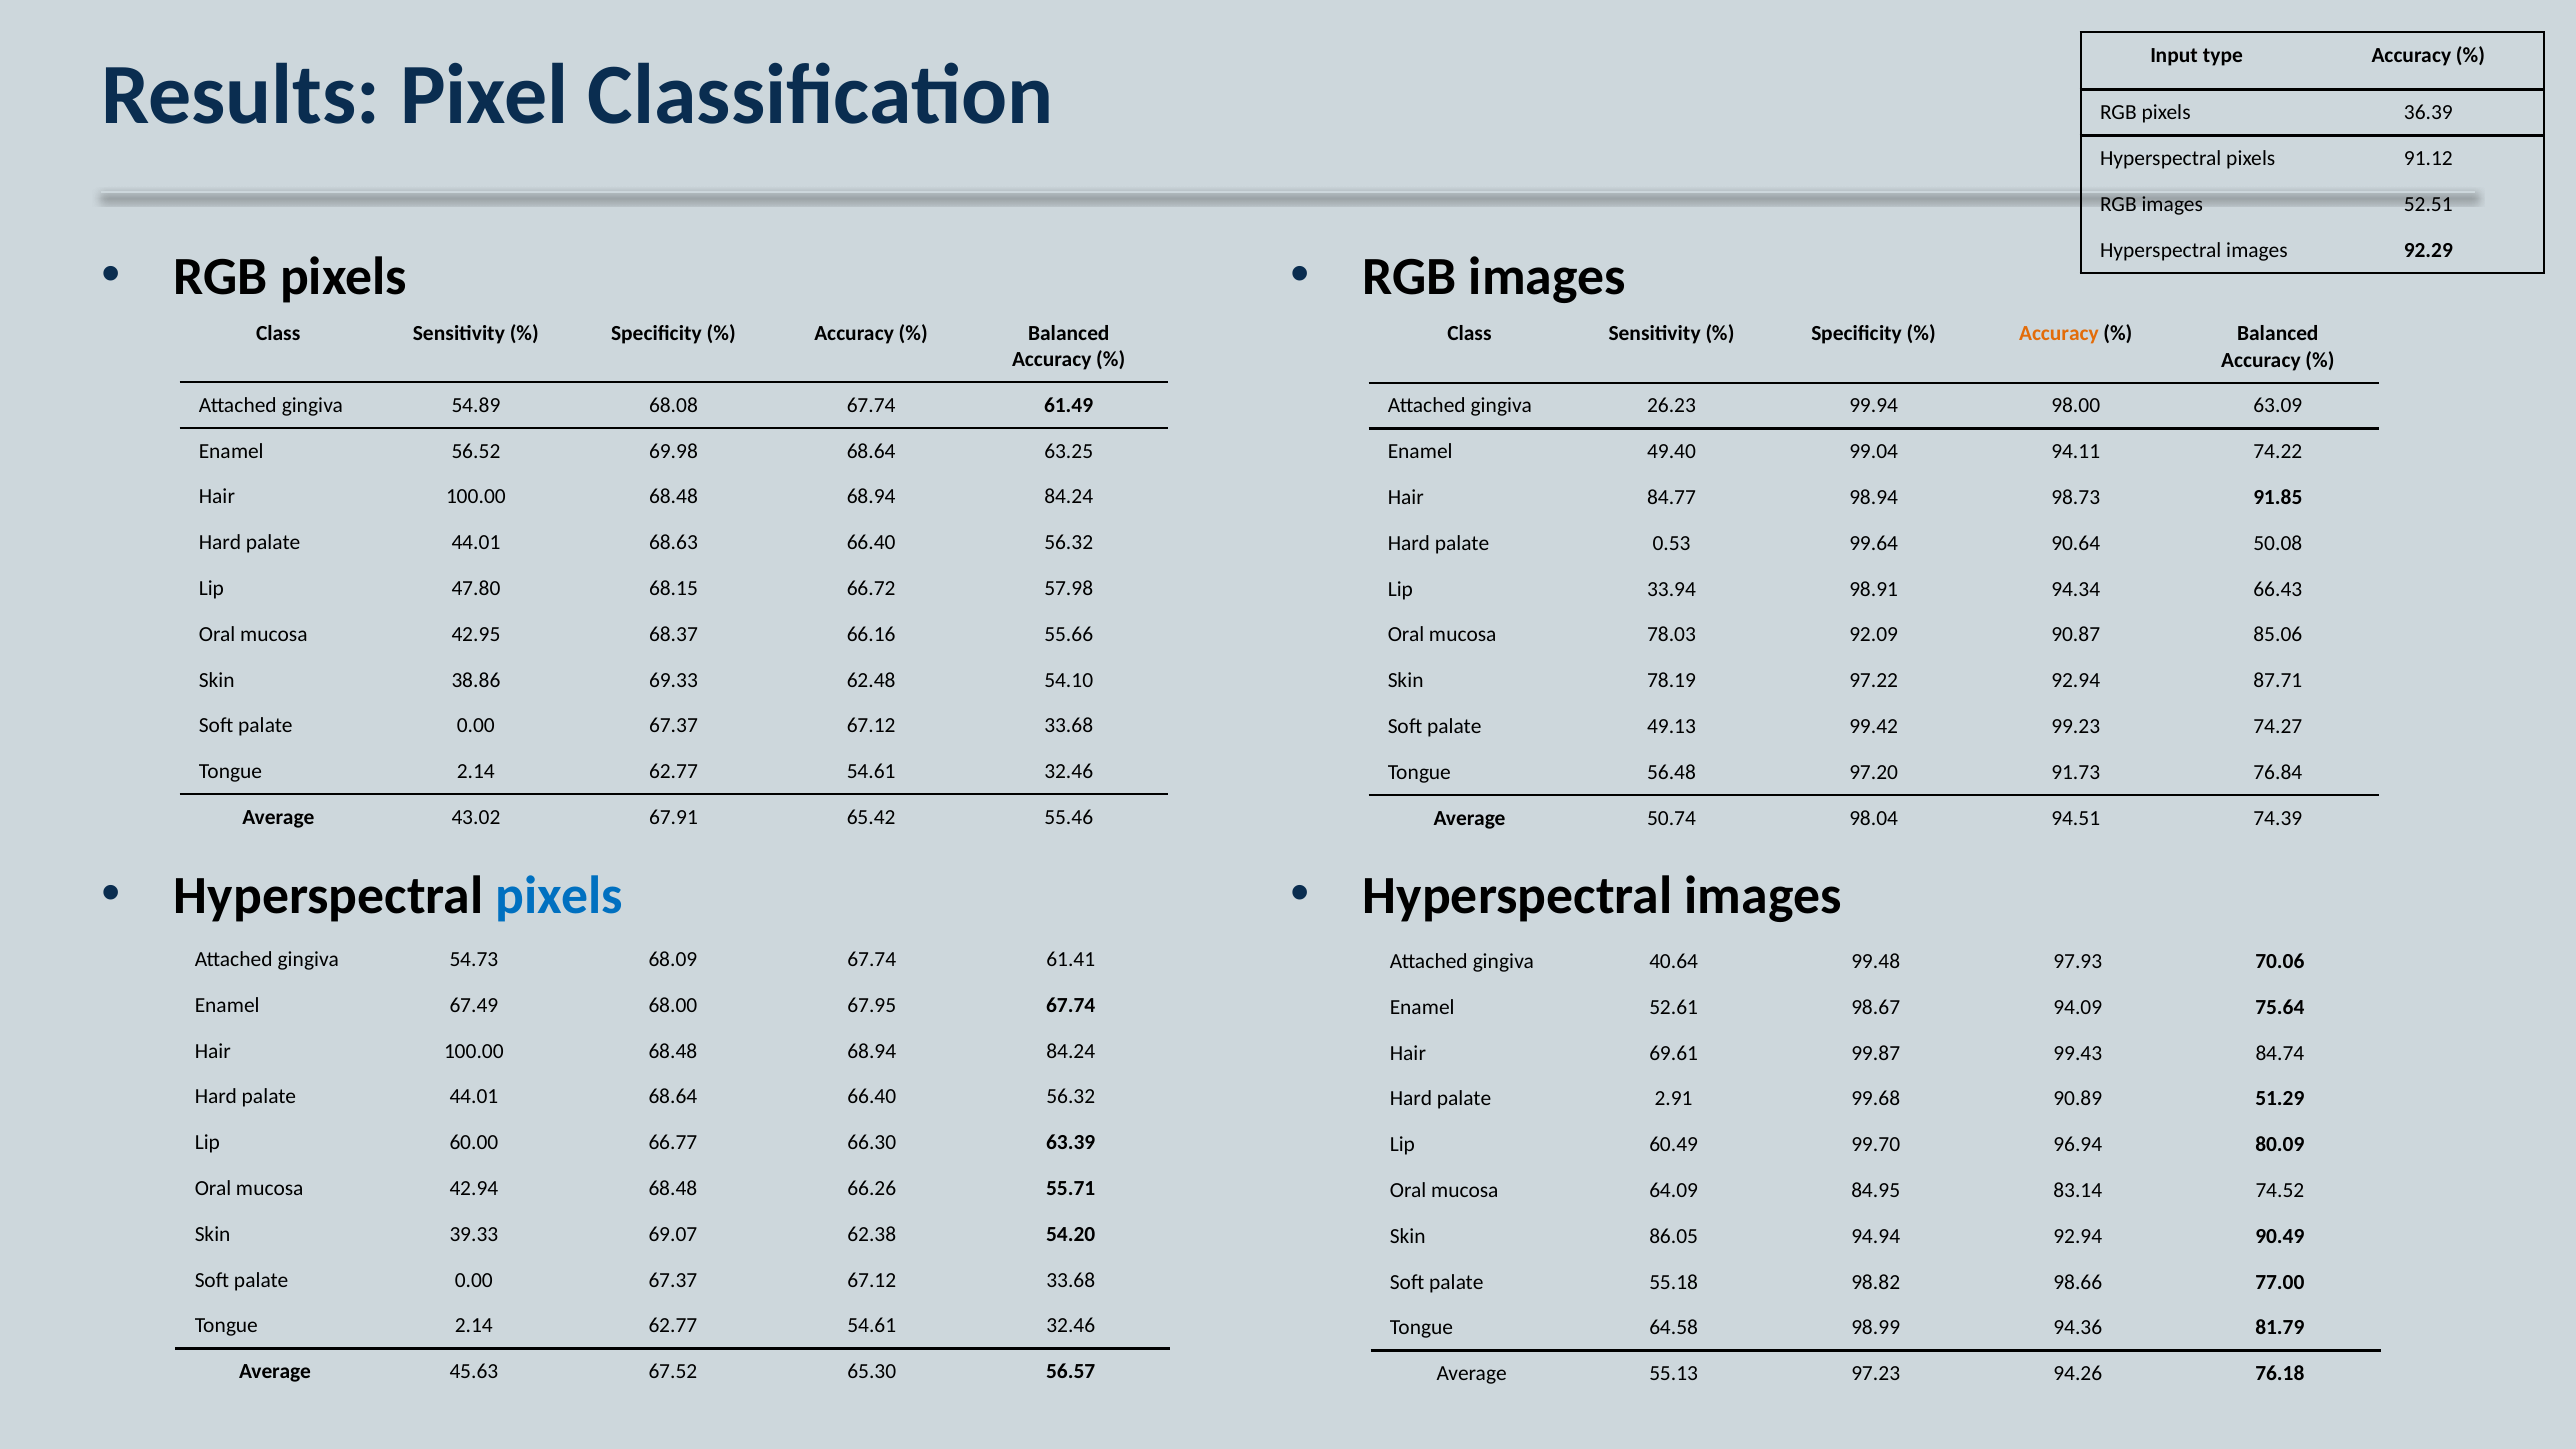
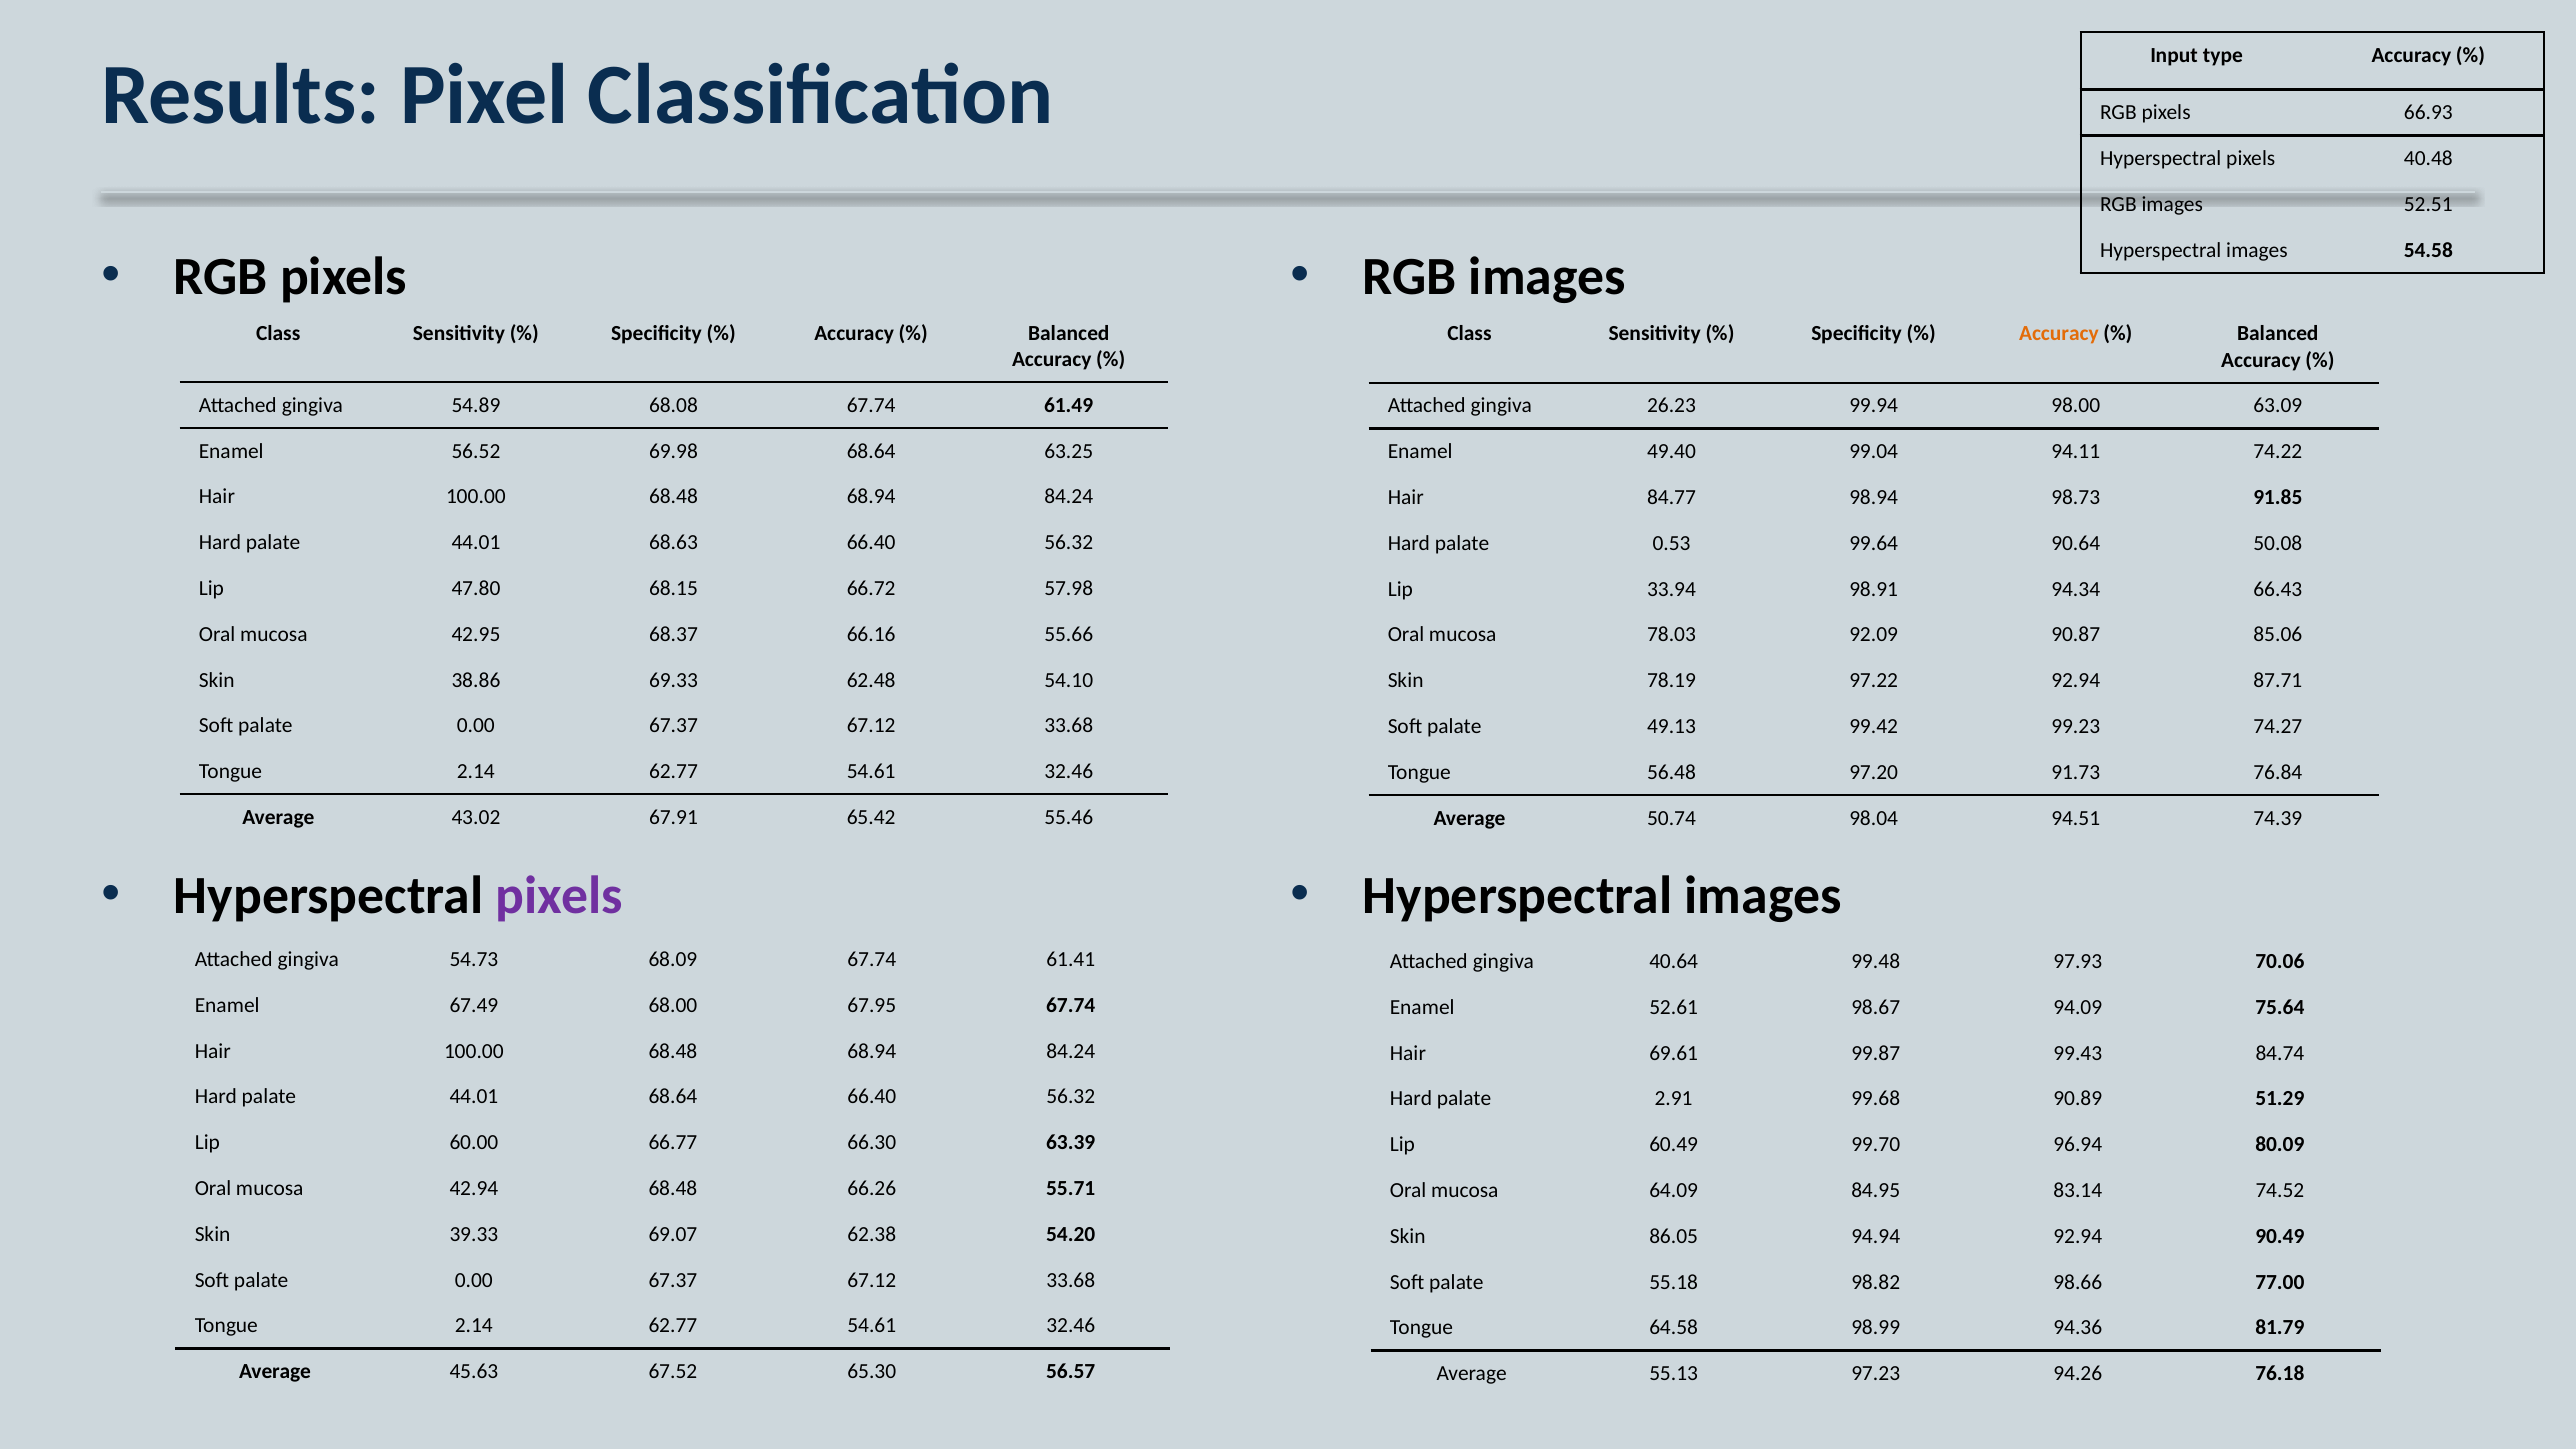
36.39: 36.39 -> 66.93 (2428, 113)
91.12: 91.12 -> 40.48 (2428, 159)
92.29: 92.29 -> 54.58 (2428, 250)
pixels colour: blue -> purple (559, 896)
